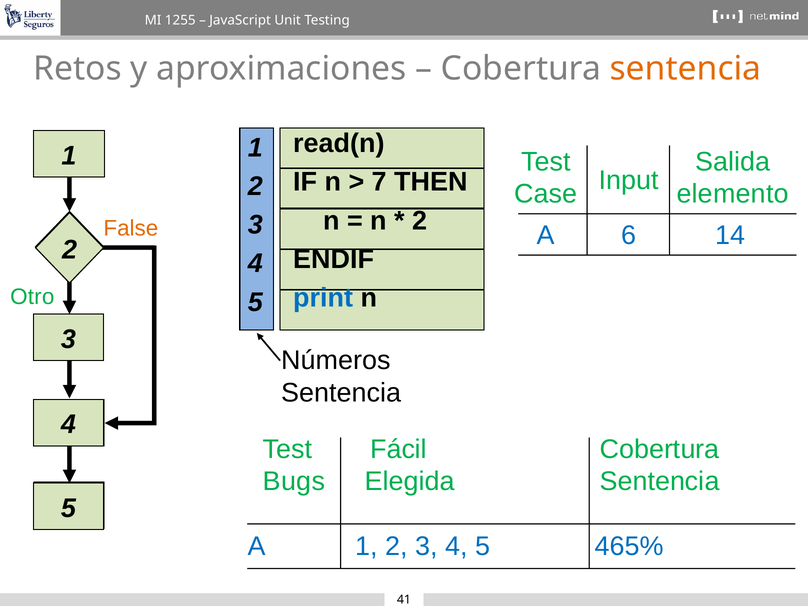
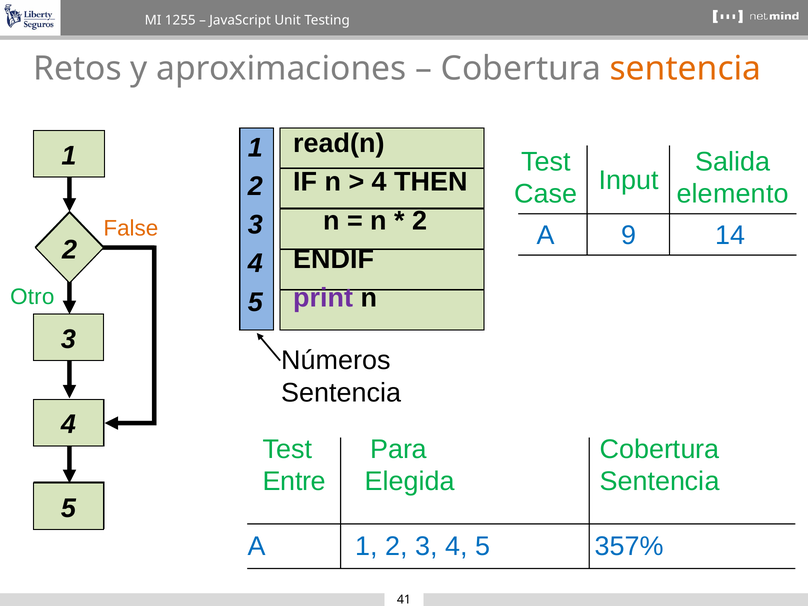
7: 7 -> 4 (379, 182)
6: 6 -> 9 (629, 235)
print colour: blue -> purple (323, 298)
Fácil: Fácil -> Para (399, 449)
Bugs: Bugs -> Entre (294, 482)
465%: 465% -> 357% (629, 546)
